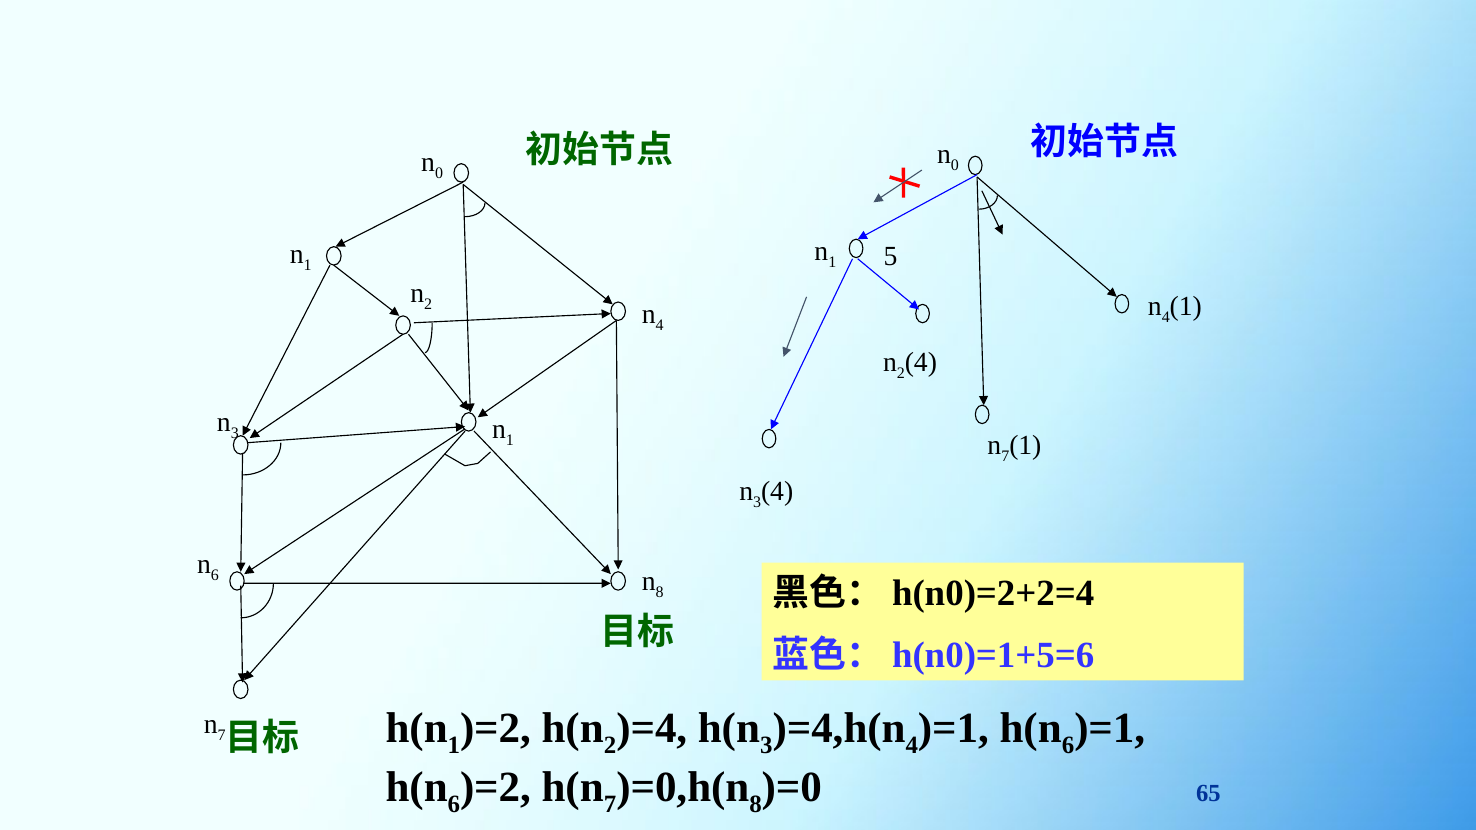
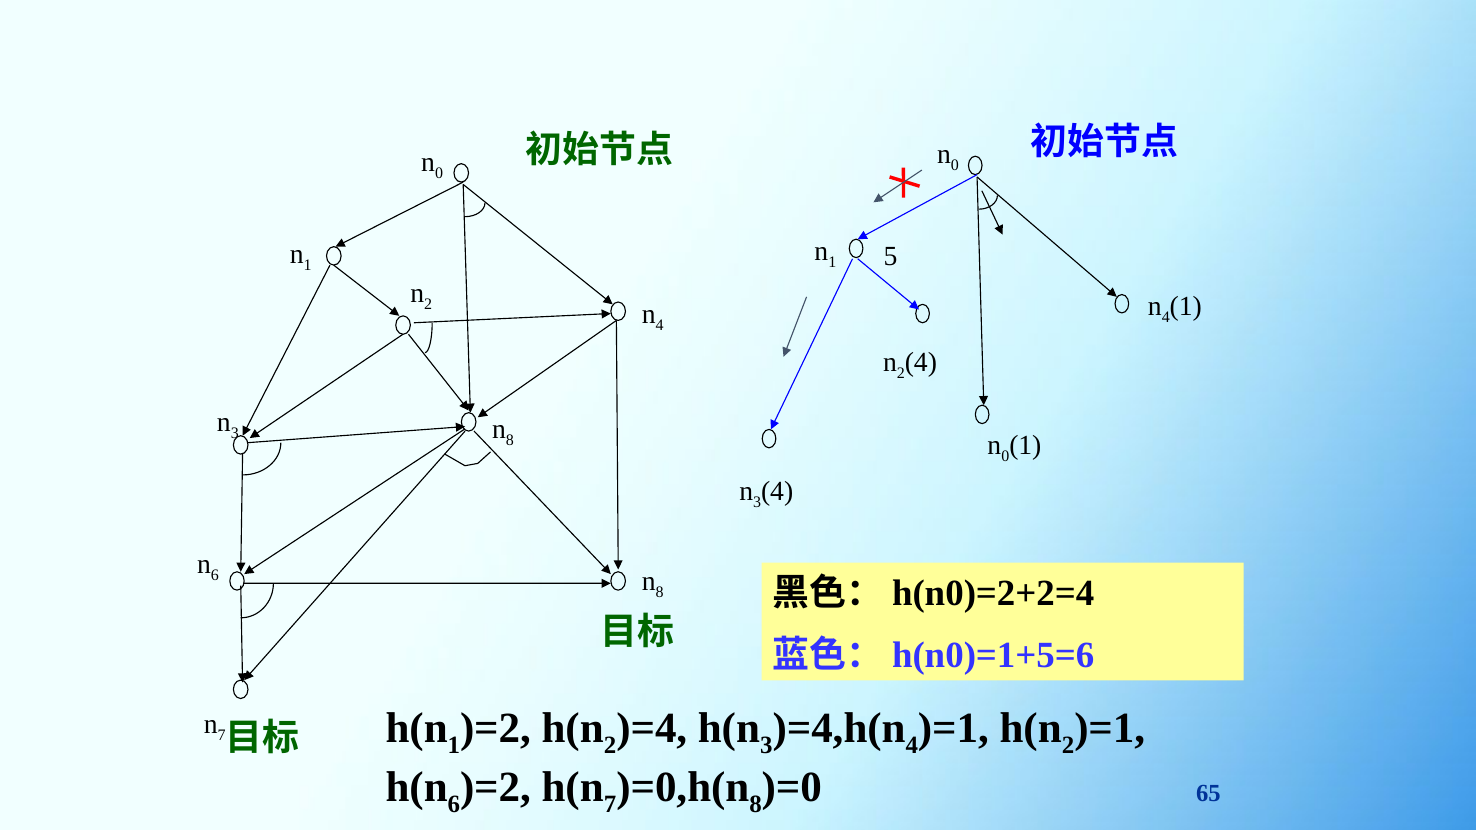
1: 1 -> 8 (510, 440)
7: 7 -> 0 (1005, 456)
6: 6 -> 2 (1068, 745)
